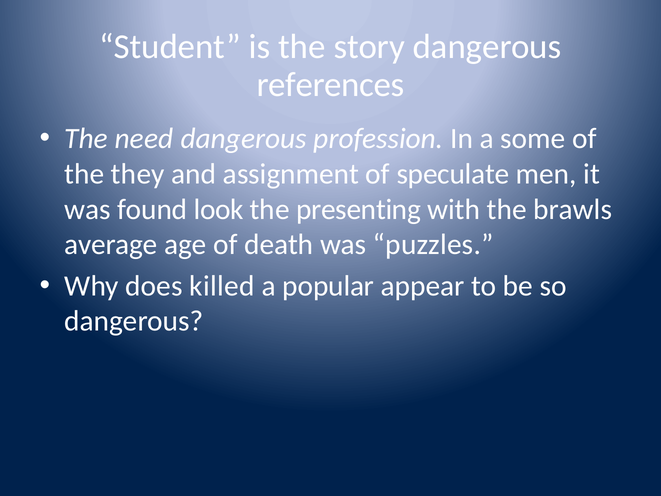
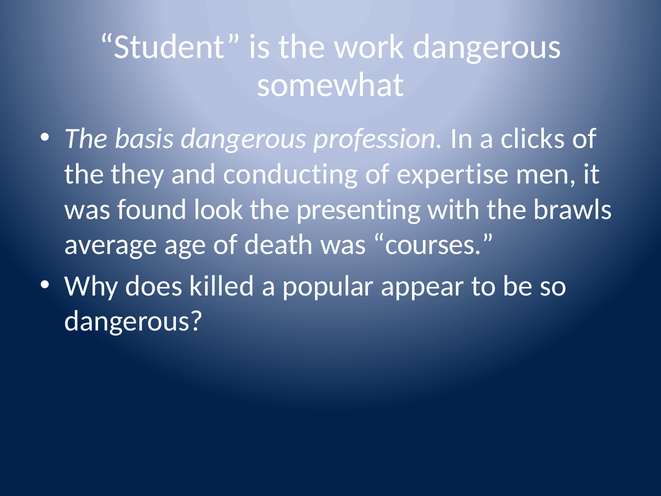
story: story -> work (369, 47)
references: references -> somewhat (330, 85)
need: need -> basis (144, 139)
some: some -> clicks (533, 139)
assignment: assignment -> conducting (291, 174)
speculate: speculate -> expertise (453, 174)
puzzles: puzzles -> courses (433, 245)
